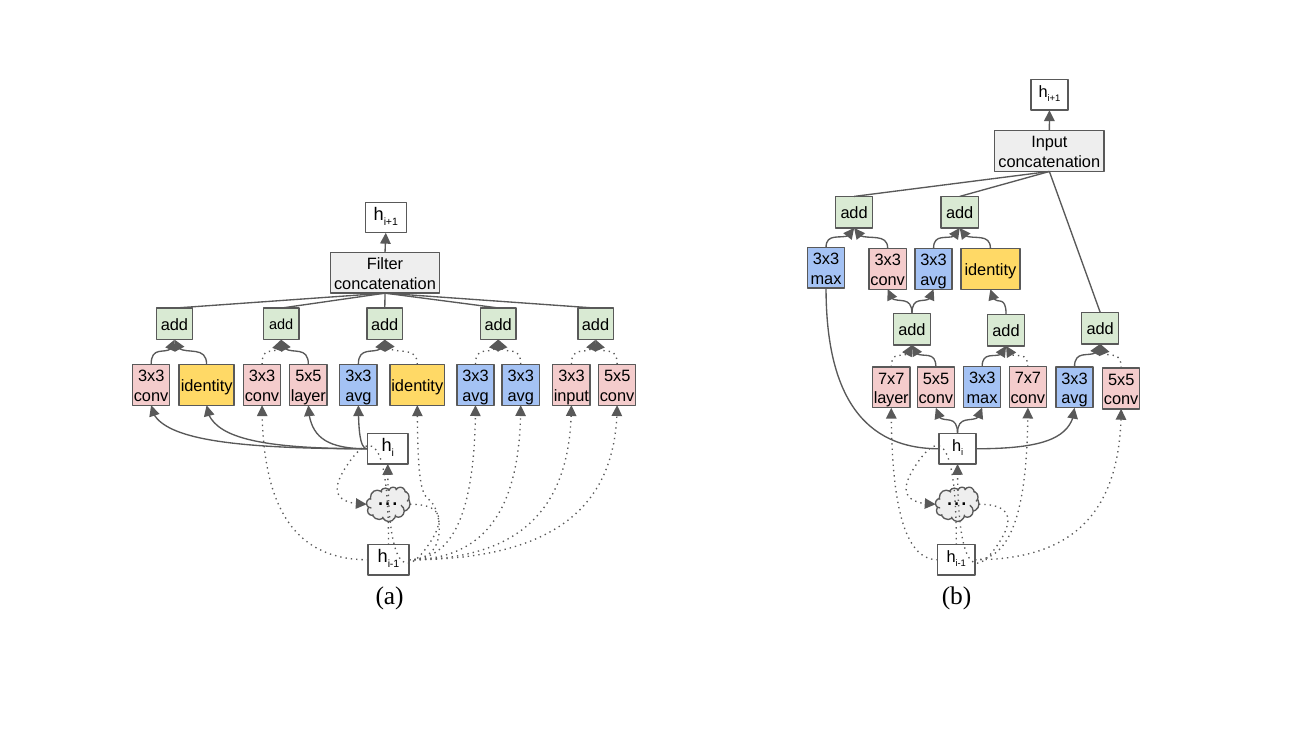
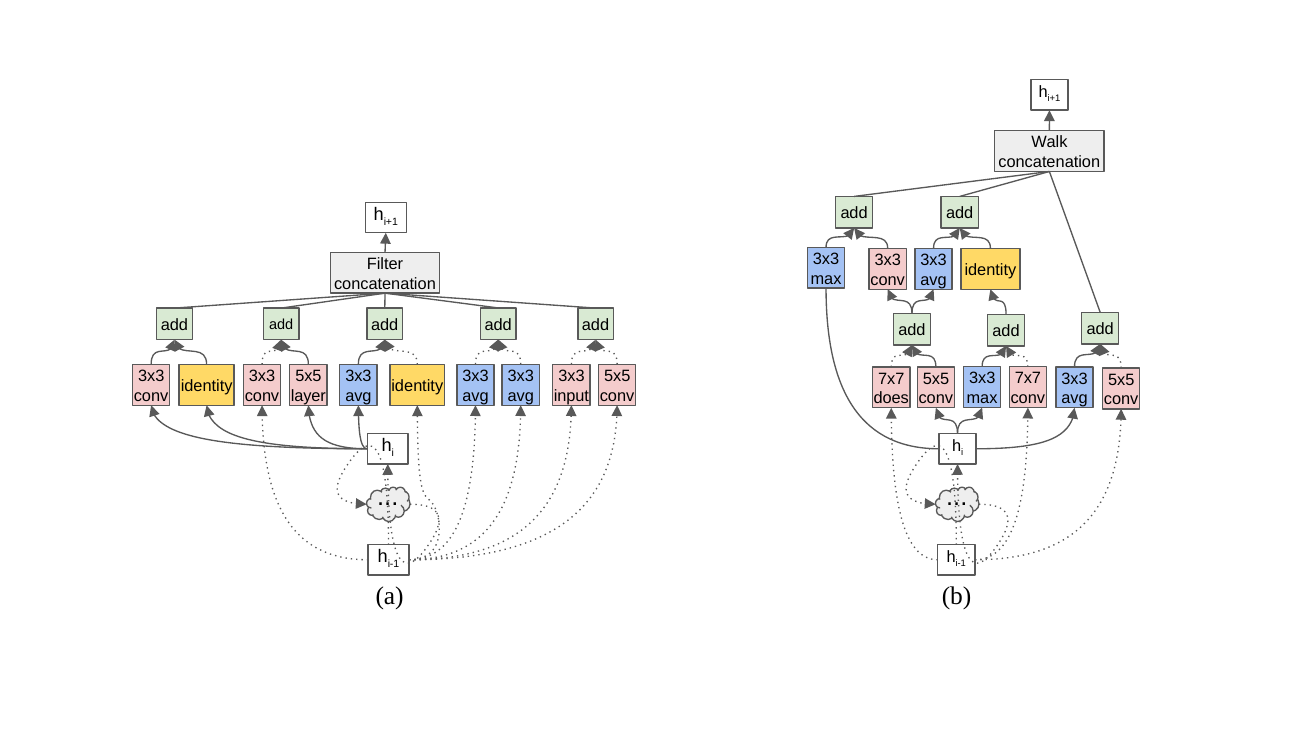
Input: Input -> Walk (1049, 142)
layer: layer -> does (891, 398)
